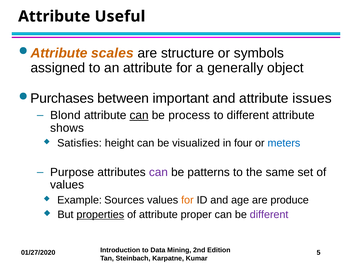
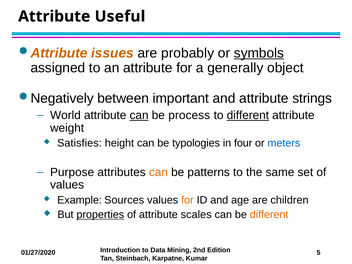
scales: scales -> issues (112, 53)
structure: structure -> probably (188, 53)
symbols underline: none -> present (259, 53)
Purchases: Purchases -> Negatively (62, 98)
issues: issues -> strings (312, 98)
Blond: Blond -> World (65, 115)
different underline: none -> present (248, 115)
shows: shows -> weight (67, 128)
visualized: visualized -> typologies (196, 143)
can colour: purple -> orange (158, 172)
produce: produce -> children (290, 200)
proper: proper -> scales (196, 215)
different colour: purple -> orange (269, 215)
